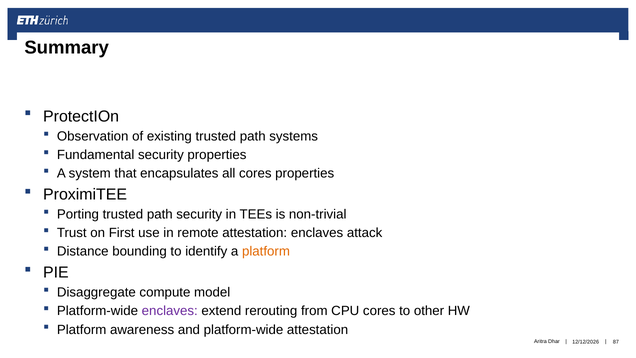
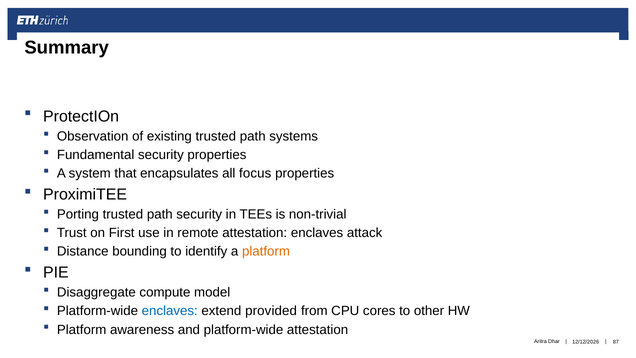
all cores: cores -> focus (255, 173)
enclaves colour: purple -> blue (170, 311)
rerouting: rerouting -> provided (271, 311)
